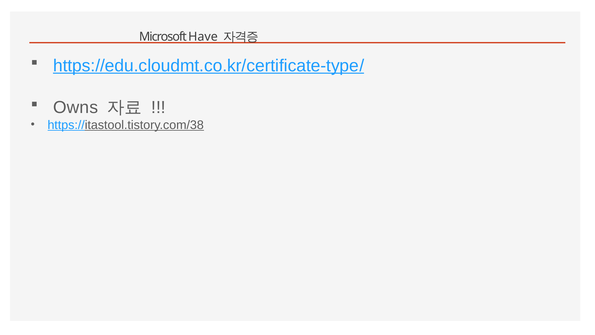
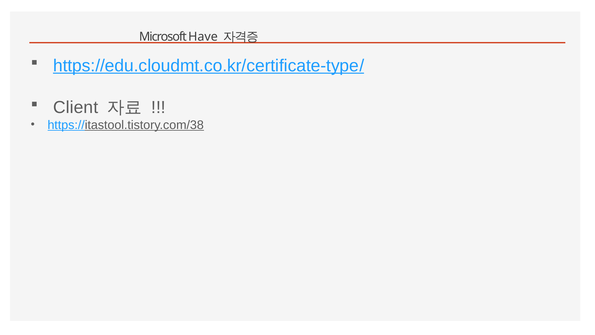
Owns: Owns -> Client (76, 107)
